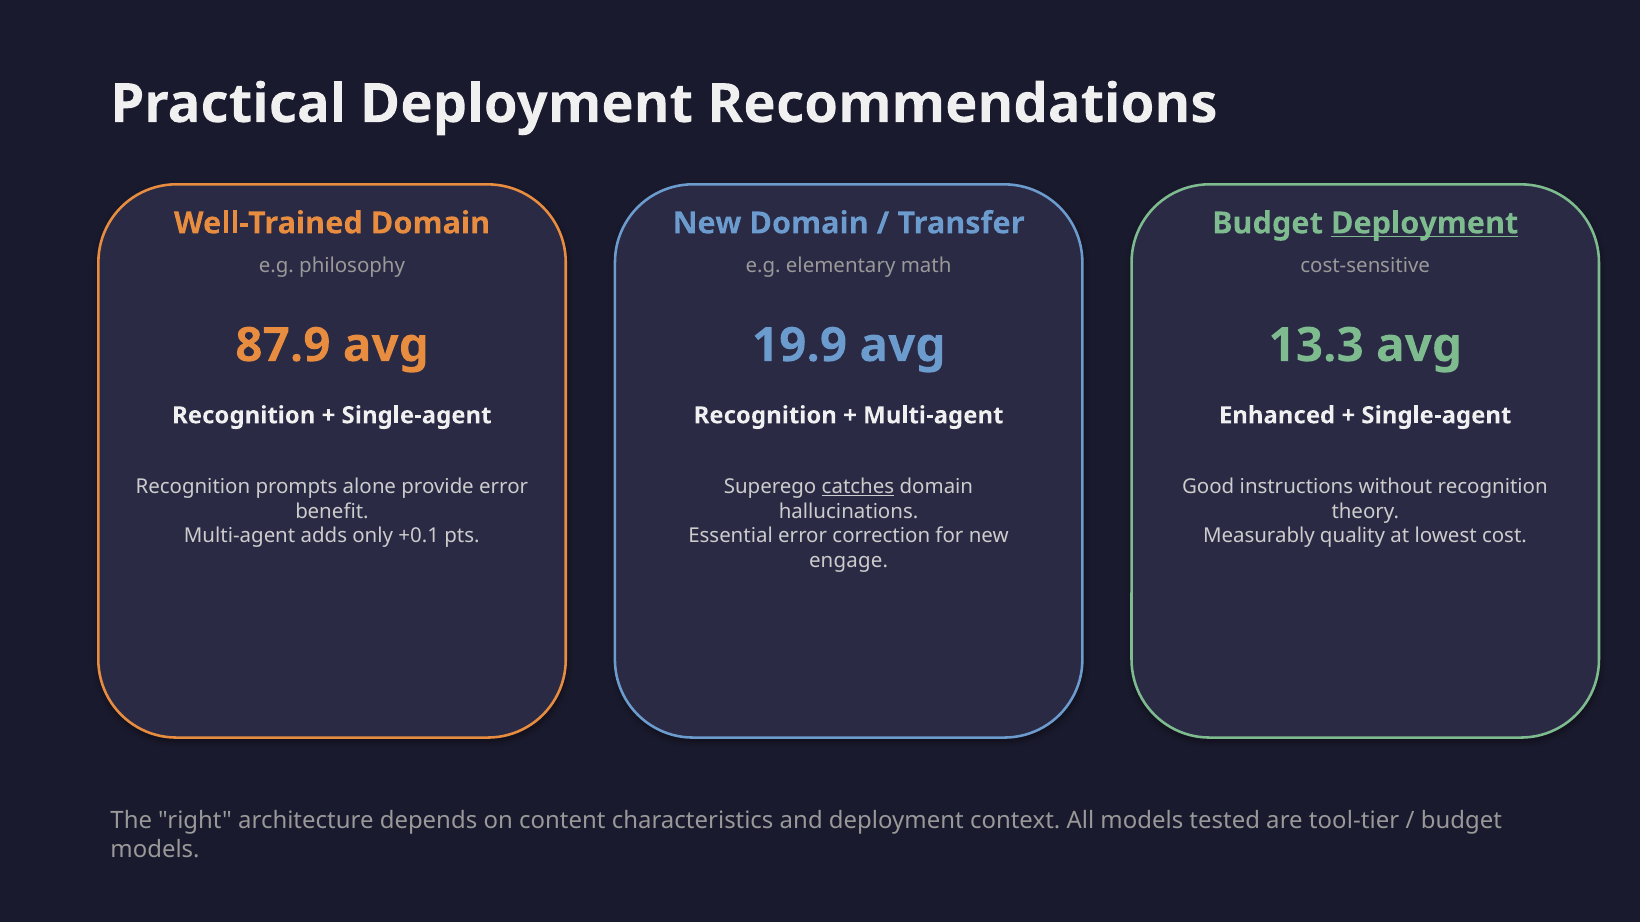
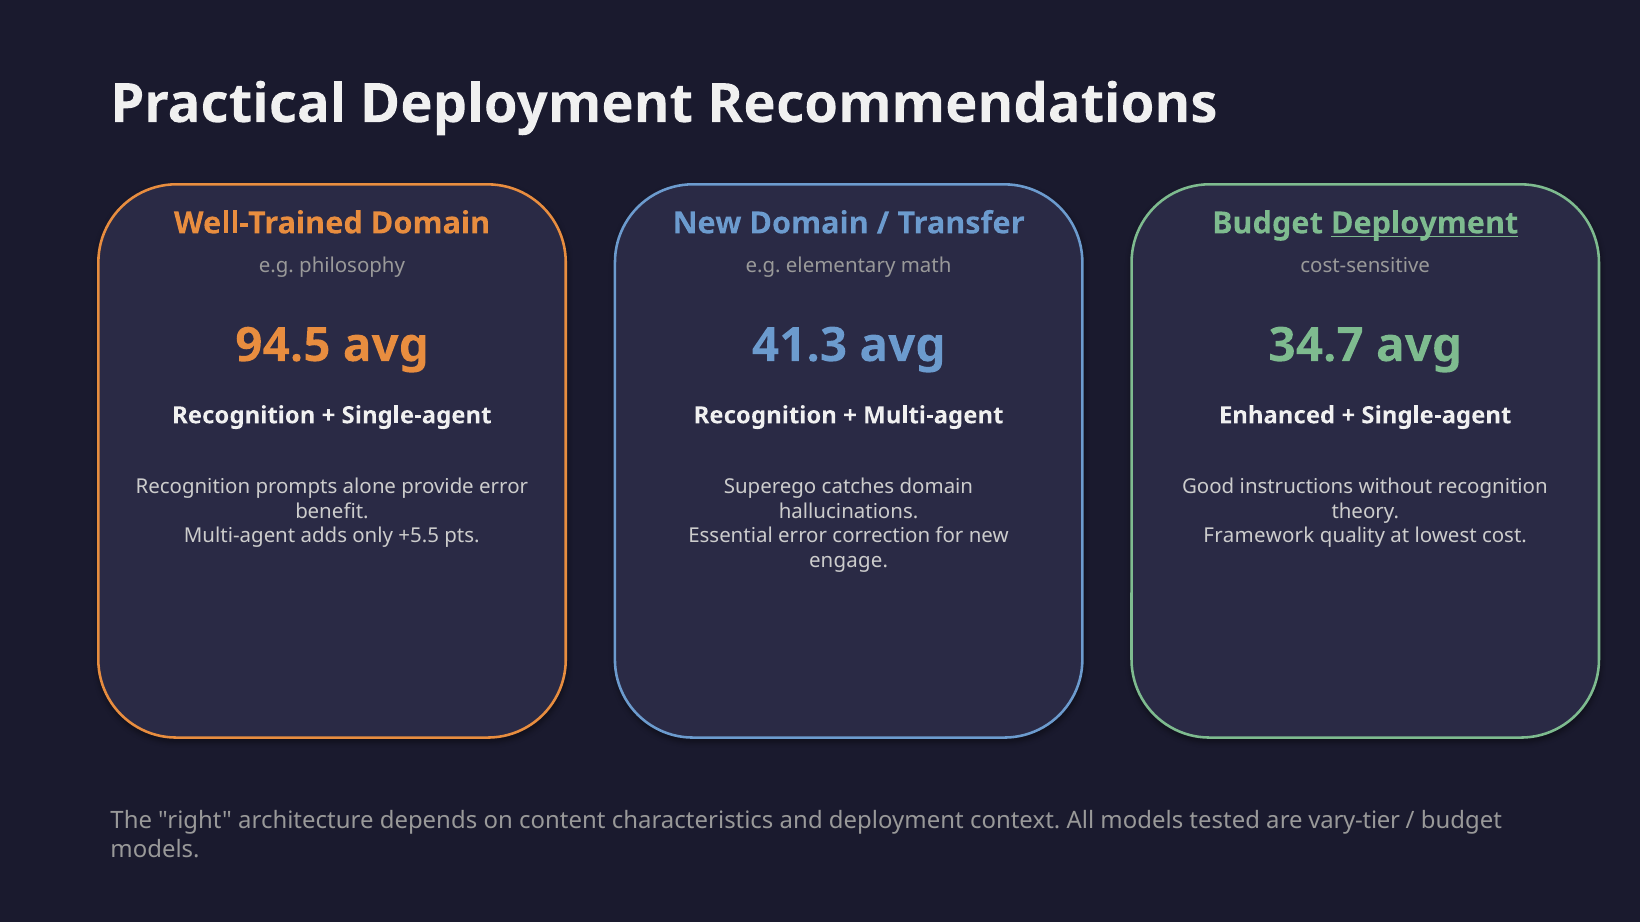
87.9: 87.9 -> 94.5 (283, 346)
19.9: 19.9 -> 41.3 (800, 346)
13.3: 13.3 -> 34.7 (1316, 346)
catches underline: present -> none (858, 487)
+0.1: +0.1 -> +5.5 (419, 536)
Measurably: Measurably -> Framework (1259, 536)
tool-tier: tool-tier -> vary-tier (1354, 822)
